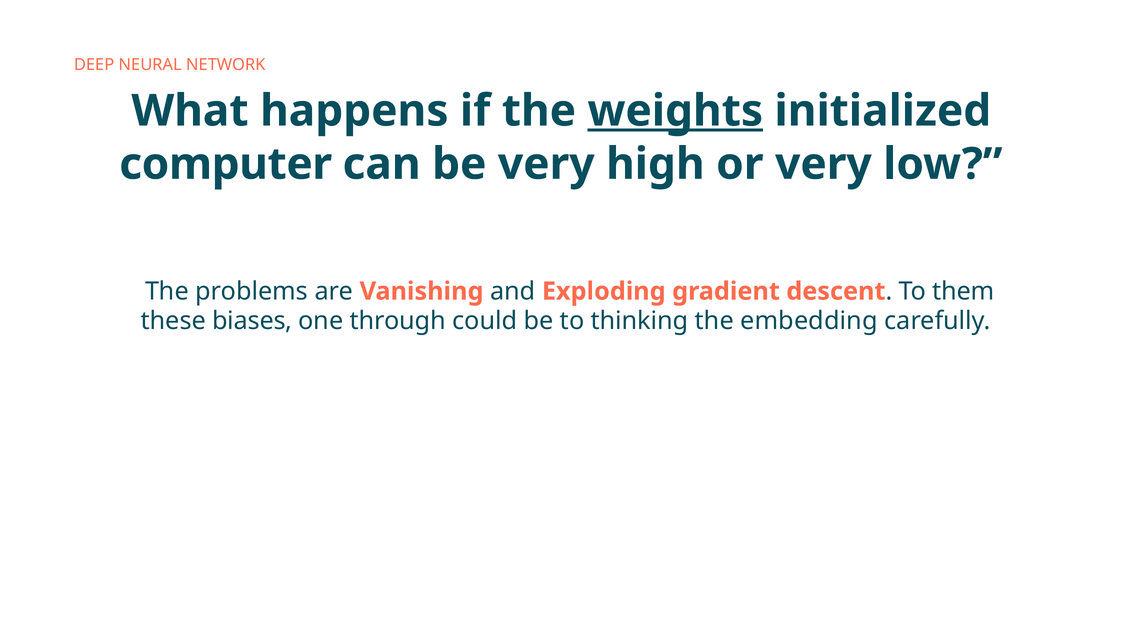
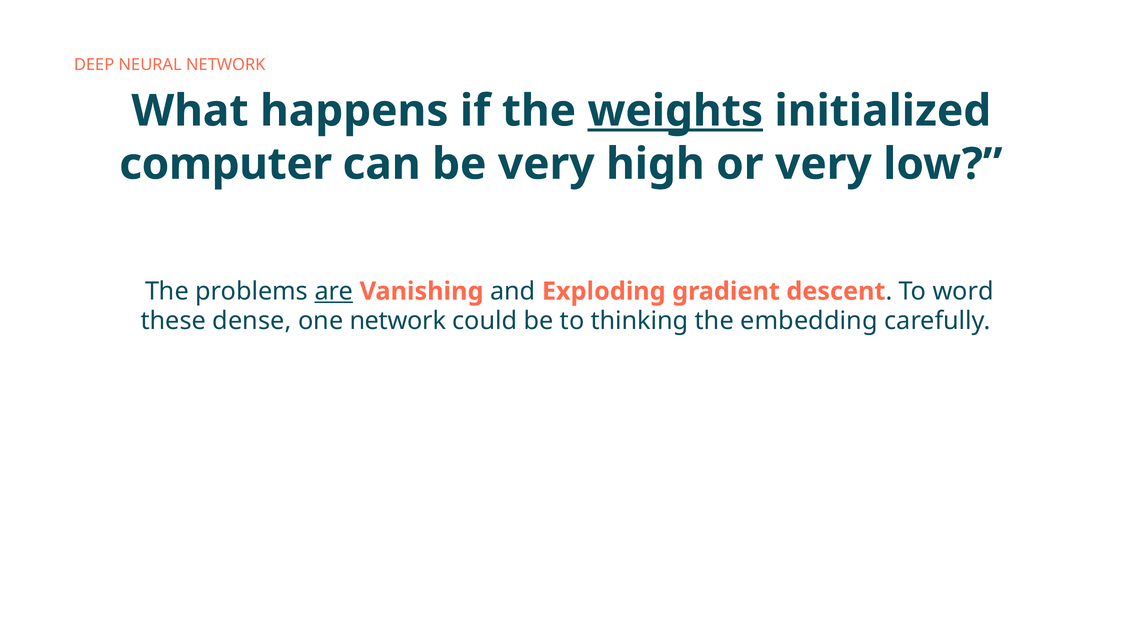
are underline: none -> present (334, 291)
them: them -> word (963, 291)
biases: biases -> dense (252, 321)
one through: through -> network (398, 321)
